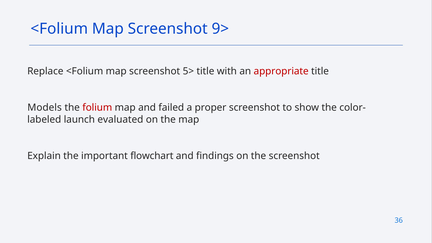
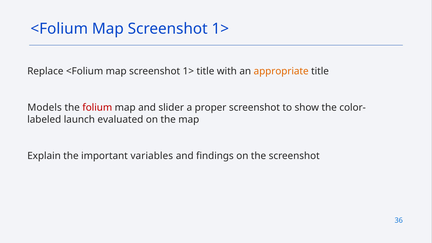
9>: 9> -> 1> (220, 29)
5>: 5> -> 1> (188, 71)
appropriate colour: red -> orange (281, 71)
failed: failed -> slider (171, 108)
flowchart: flowchart -> variables (152, 156)
